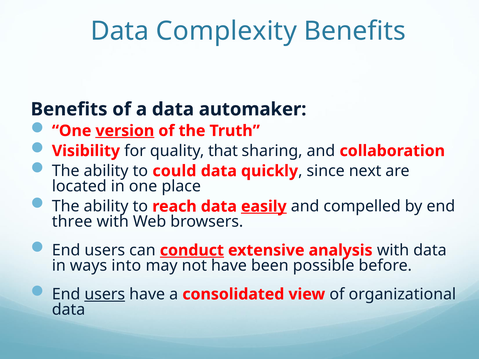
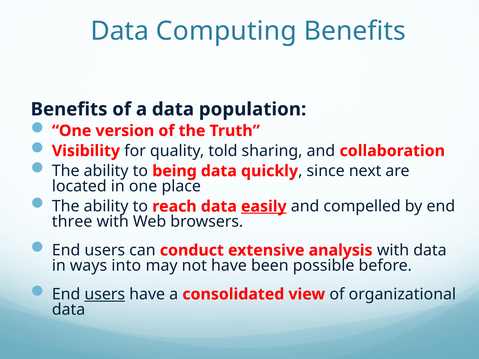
Complexity: Complexity -> Computing (226, 31)
automaker: automaker -> population (253, 109)
version underline: present -> none (125, 131)
that: that -> told (223, 151)
could: could -> being (175, 171)
conduct underline: present -> none (192, 250)
